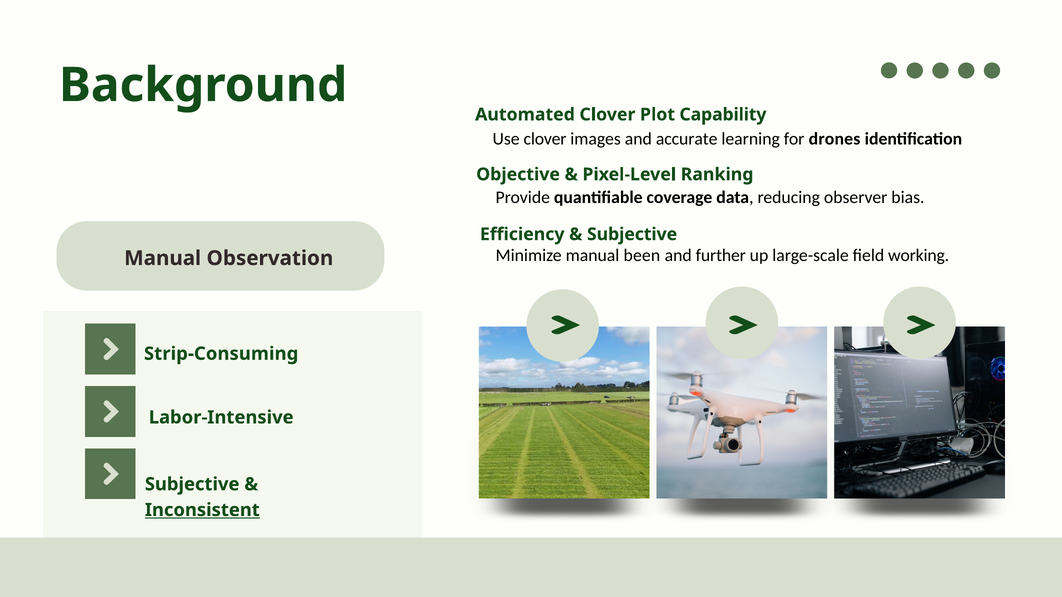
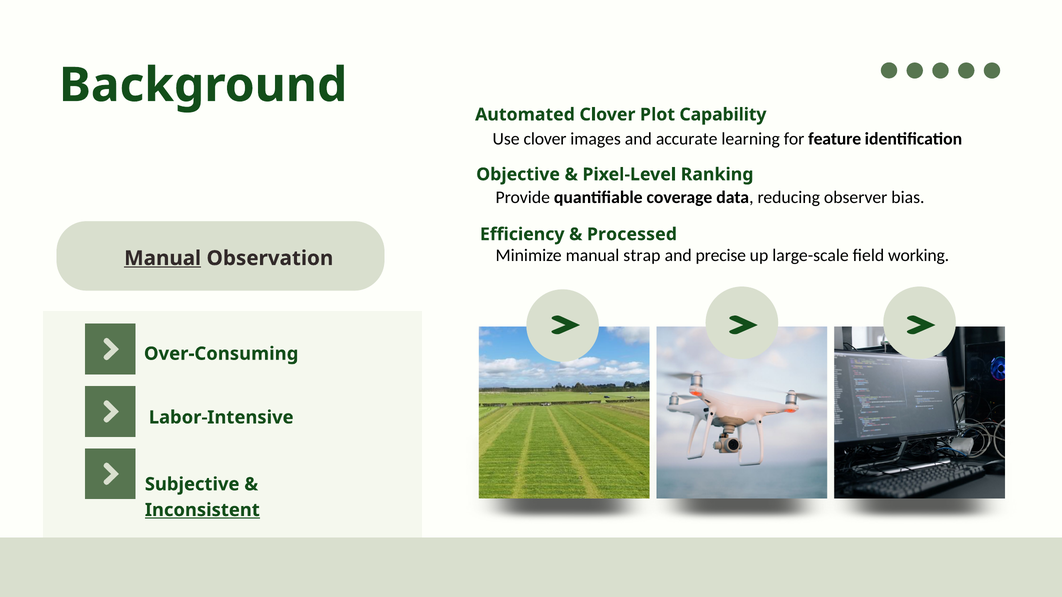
drones: drones -> feature (835, 139)
Subjective: Subjective -> Processed (632, 234)
been: been -> strap (642, 256)
further: further -> precise (721, 256)
Manual underline: none -> present (163, 258)
Strip-Consuming: Strip-Consuming -> Over-Consuming (221, 354)
